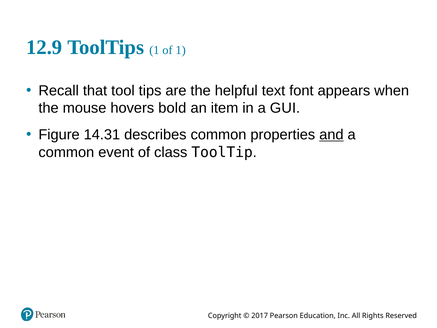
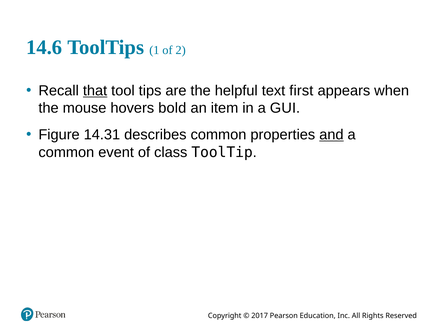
12.9: 12.9 -> 14.6 (44, 47)
of 1: 1 -> 2 (181, 50)
that underline: none -> present (95, 91)
font: font -> first (301, 91)
